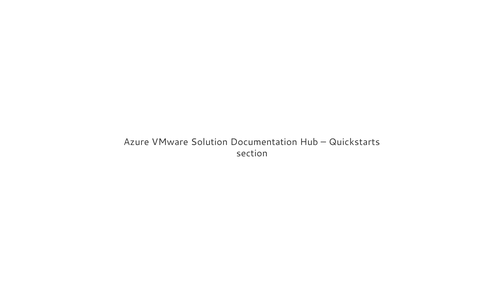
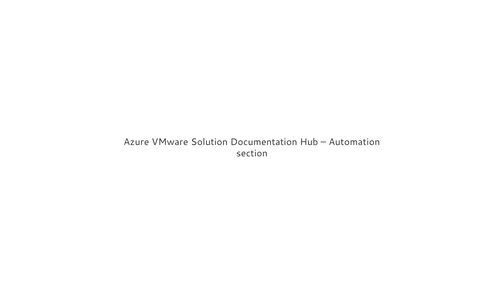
Quickstarts: Quickstarts -> Automation (354, 142)
